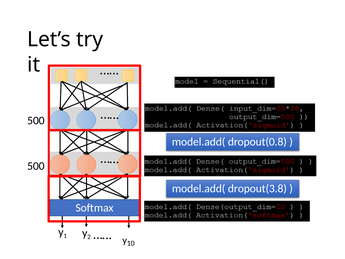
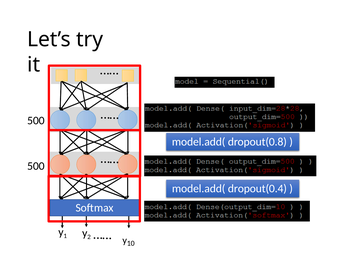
dropout(3.8: dropout(3.8 -> dropout(0.4 (257, 188)
